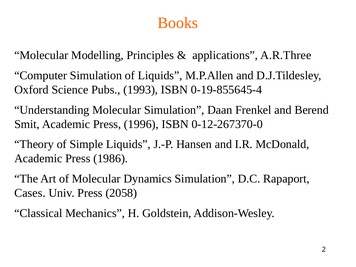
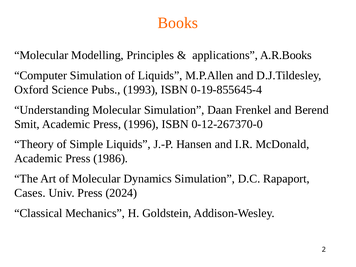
A.R.Three: A.R.Three -> A.R.Books (286, 55)
2058: 2058 -> 2024 (121, 193)
